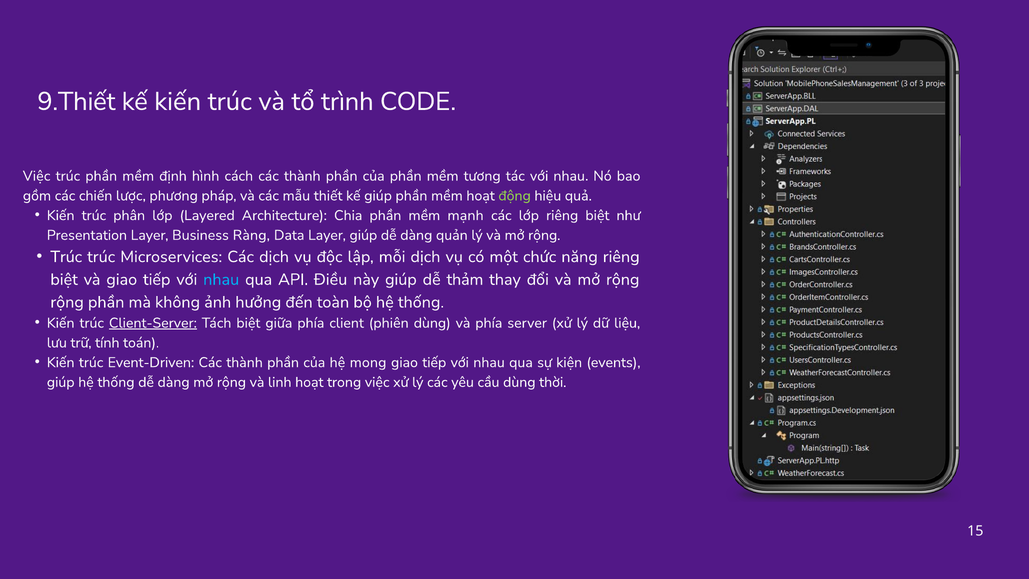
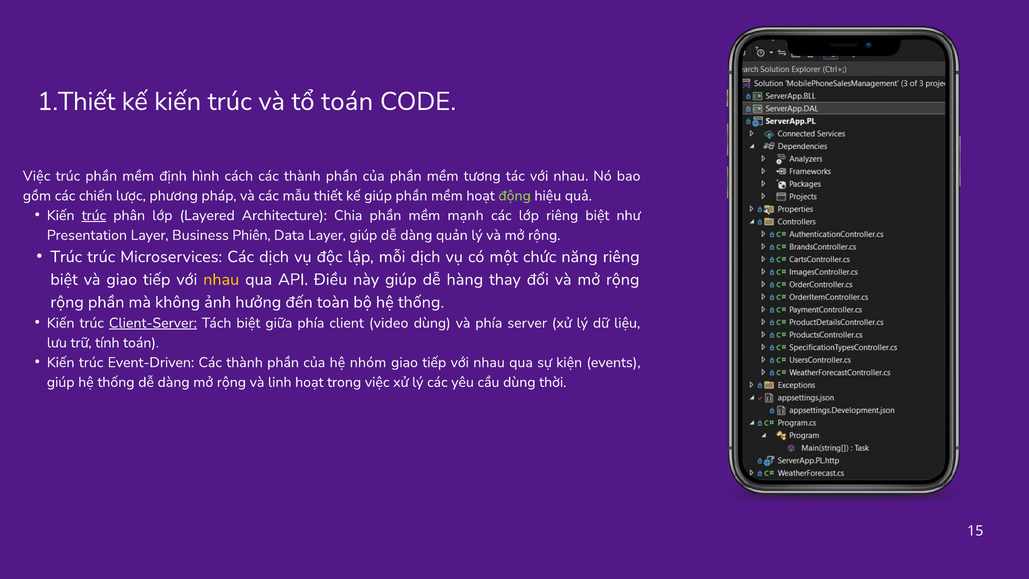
9.Thiết: 9.Thiết -> 1.Thiết (76, 101)
tổ trình: trình -> toán (347, 101)
trúc underline: none -> present (94, 215)
Ràng: Ràng -> Phiên (251, 235)
nhau colour: light blue -> yellow (221, 279)
thảm: thảm -> hàng (465, 279)
phiên: phiên -> video (389, 323)
mong: mong -> nhóm (368, 362)
